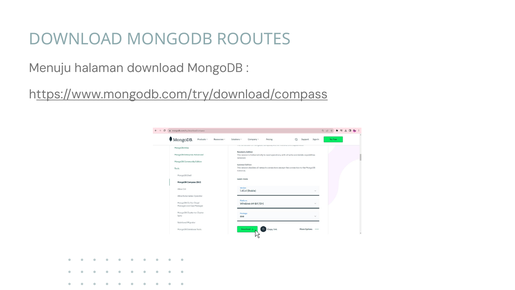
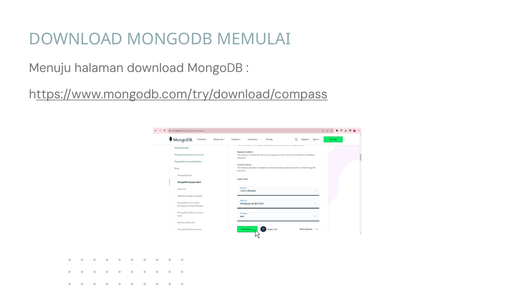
ROOUTES: ROOUTES -> MEMULAI (254, 39)
